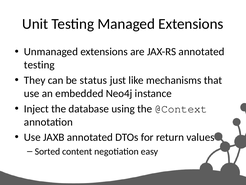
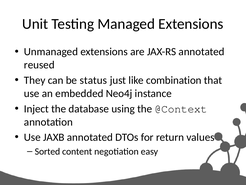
testing: testing -> reused (39, 65)
mechanisms: mechanisms -> combination (174, 80)
